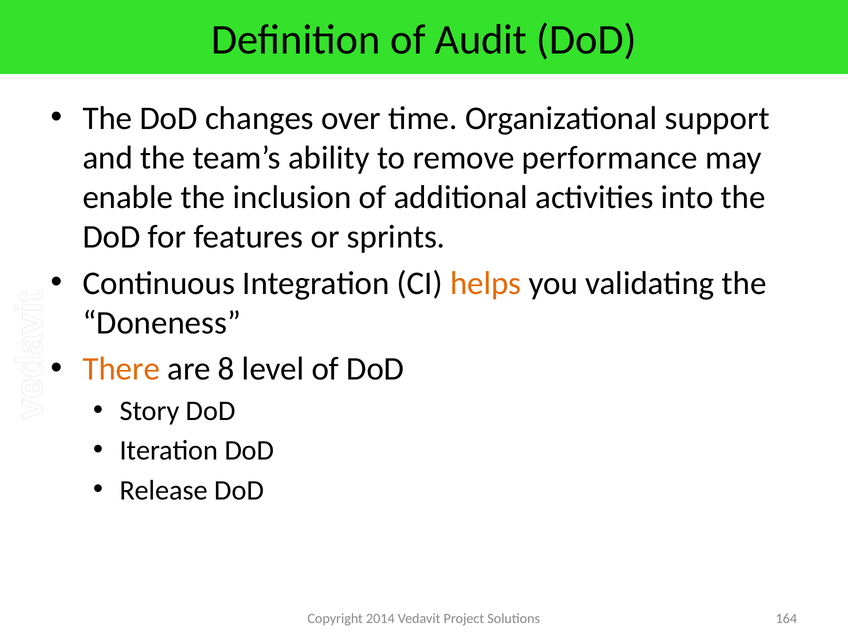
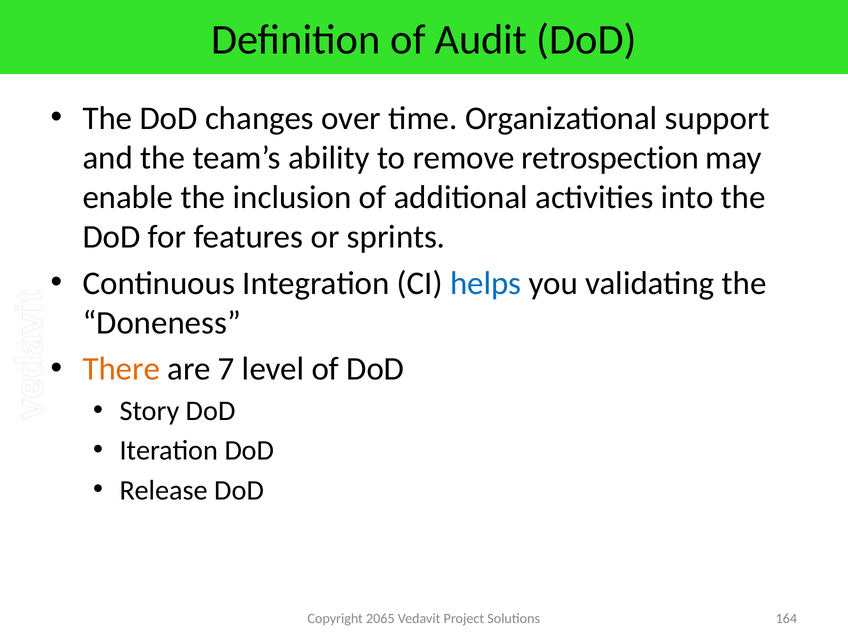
performance: performance -> retrospection (610, 158)
helps colour: orange -> blue (486, 283)
8: 8 -> 7 (226, 369)
2014: 2014 -> 2065 (380, 619)
